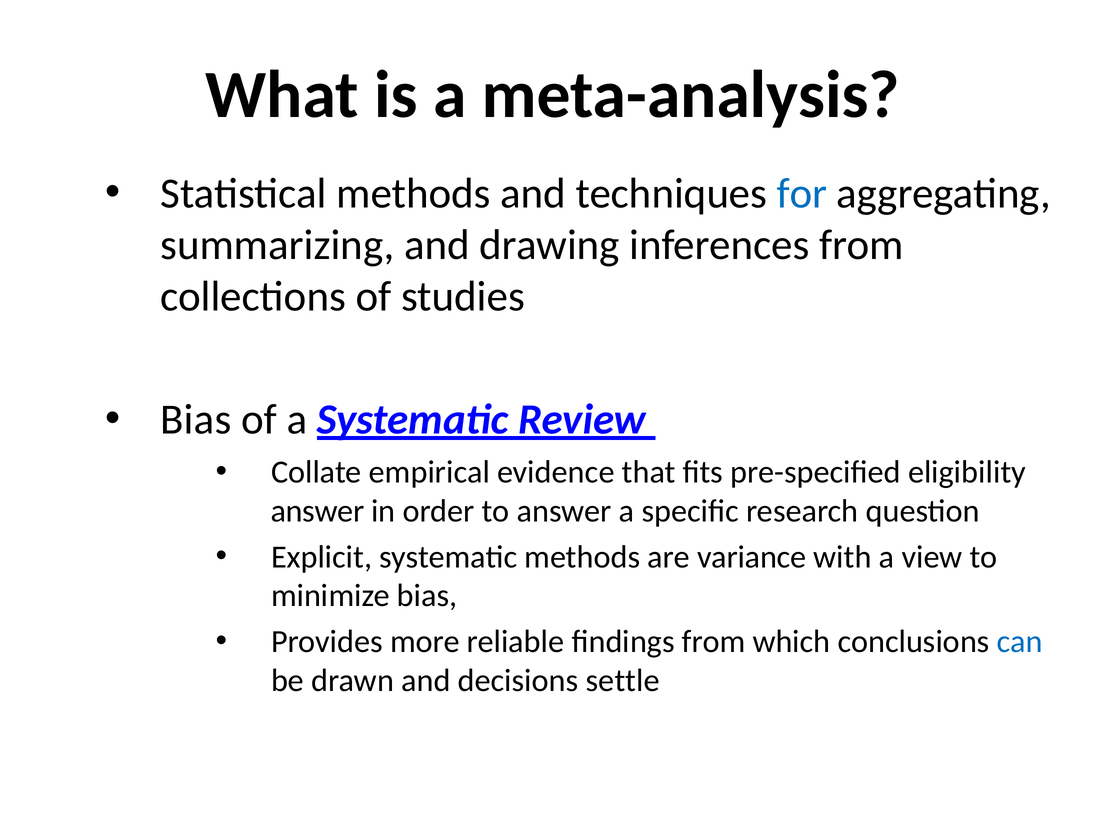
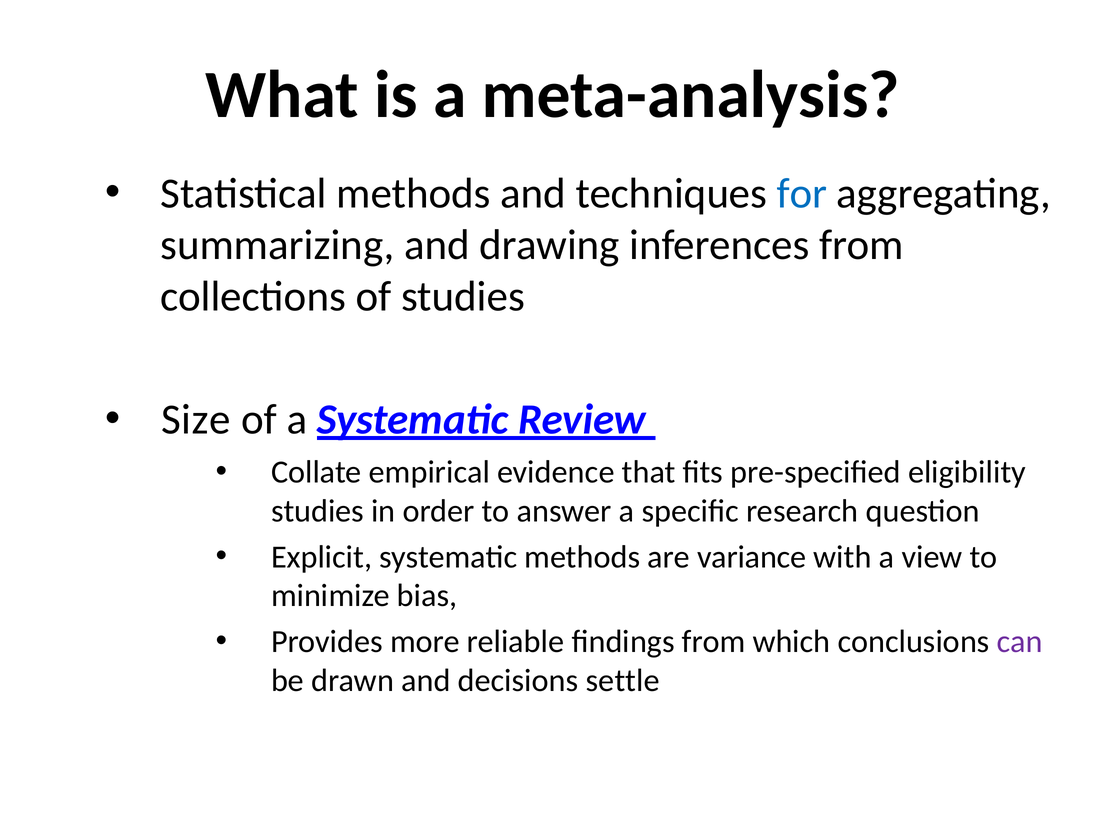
Bias: Bias -> Size (196, 420)
answer: answer -> studies (317, 511)
can colour: blue -> purple (1020, 642)
